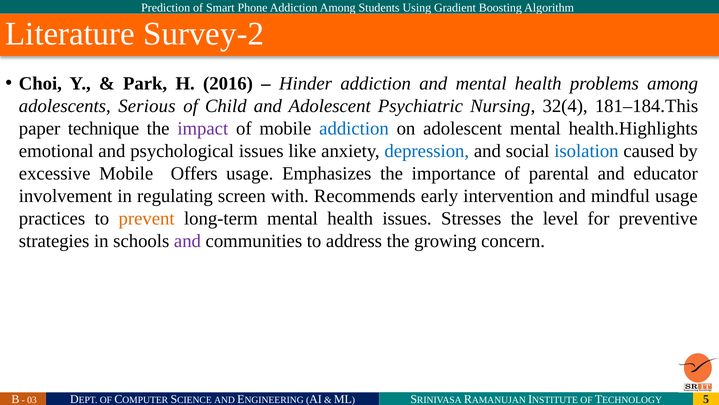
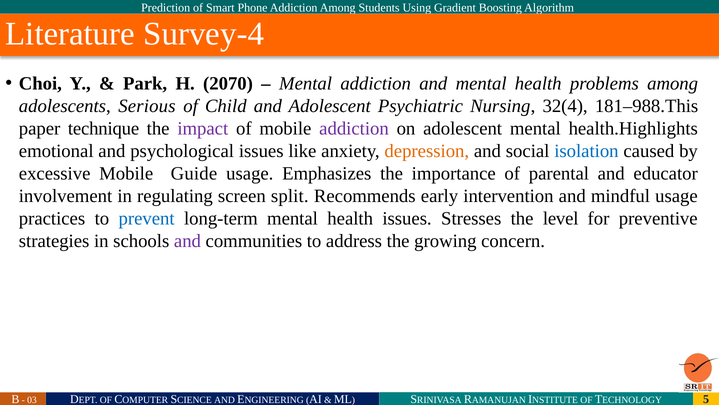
Survey-2: Survey-2 -> Survey-4 (204, 34)
2016: 2016 -> 2070 (228, 84)
Hinder: Hinder -> Mental (306, 84)
181–184.This: 181–184.This -> 181–988.This (647, 106)
addiction colour: blue -> purple (354, 129)
depression colour: blue -> orange (427, 151)
Offers: Offers -> Guide (194, 173)
with: with -> split (290, 196)
prevent colour: orange -> blue (147, 218)
